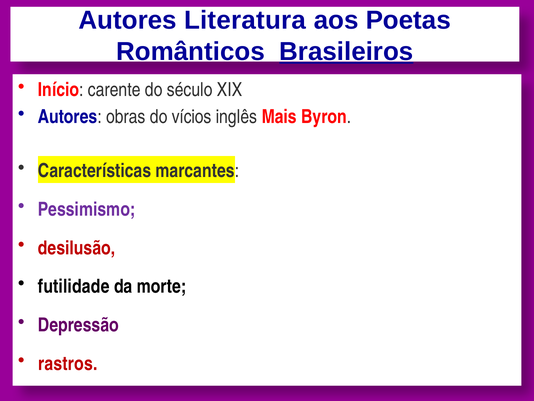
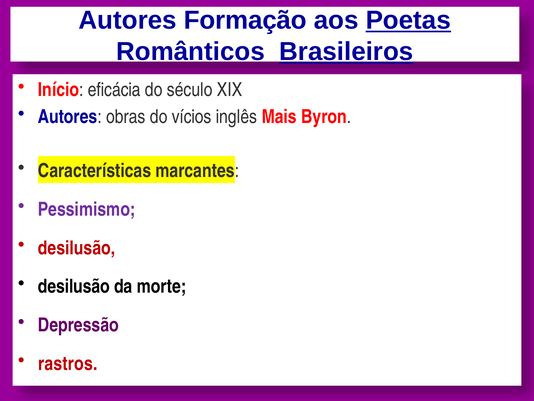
Literatura: Literatura -> Formação (245, 20)
Poetas underline: none -> present (408, 20)
carente: carente -> eficácia (114, 90)
futilidade: futilidade -> desilusão (74, 286)
